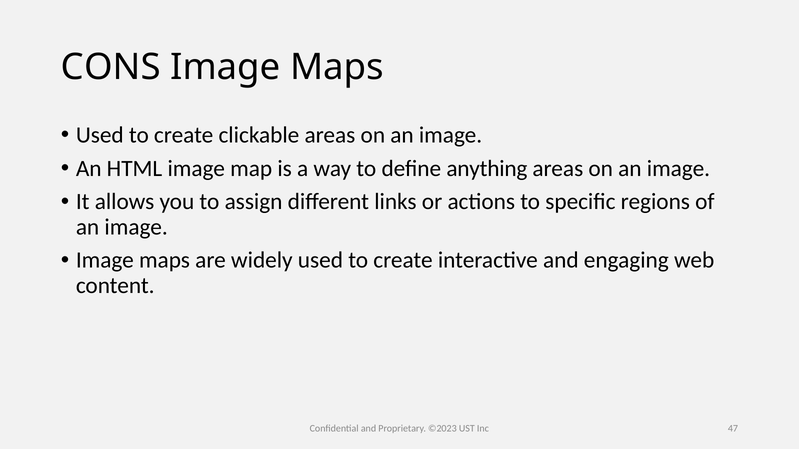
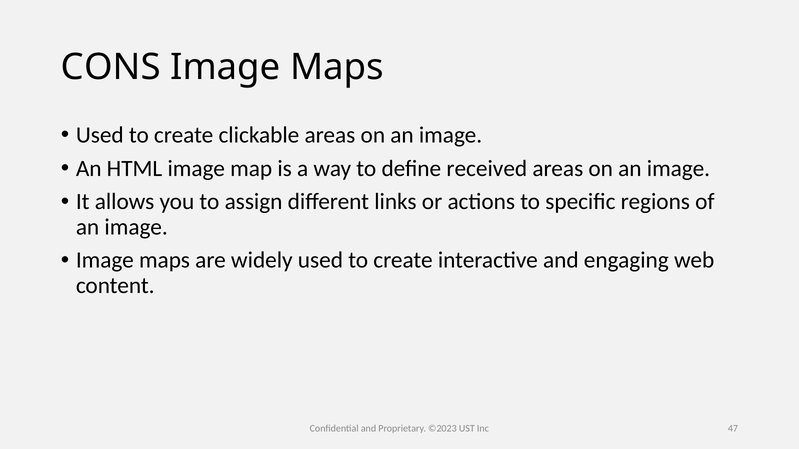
anything: anything -> received (487, 168)
